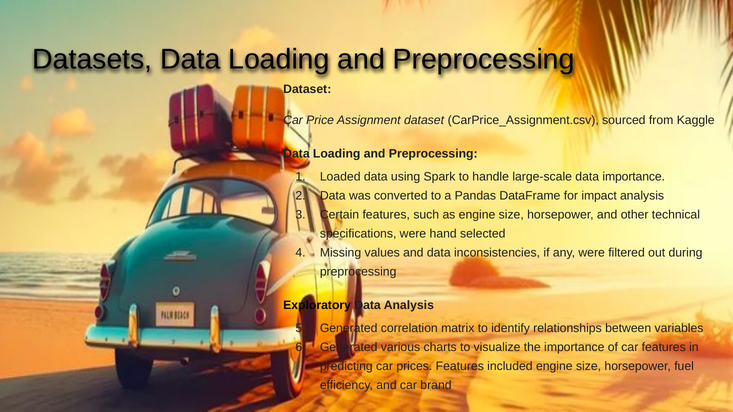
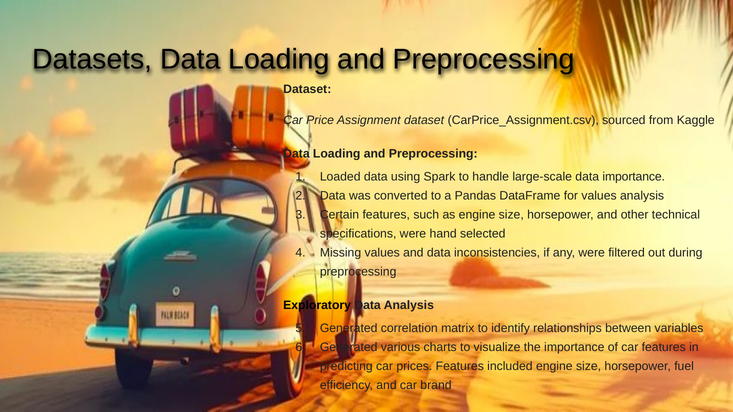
for impact: impact -> values (599, 196)
